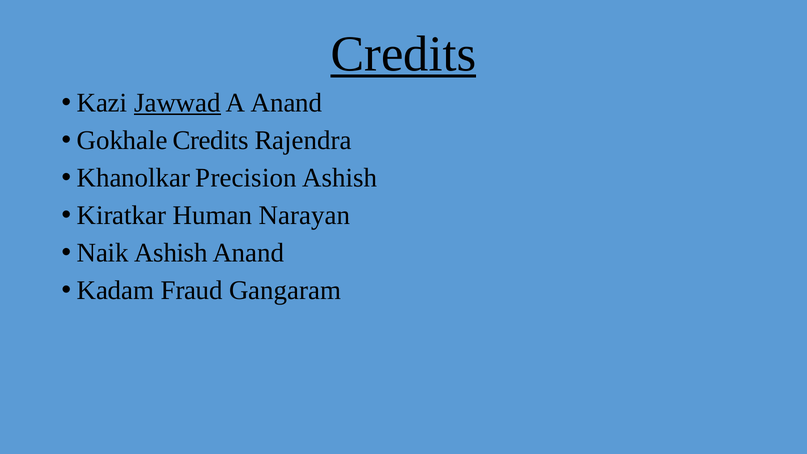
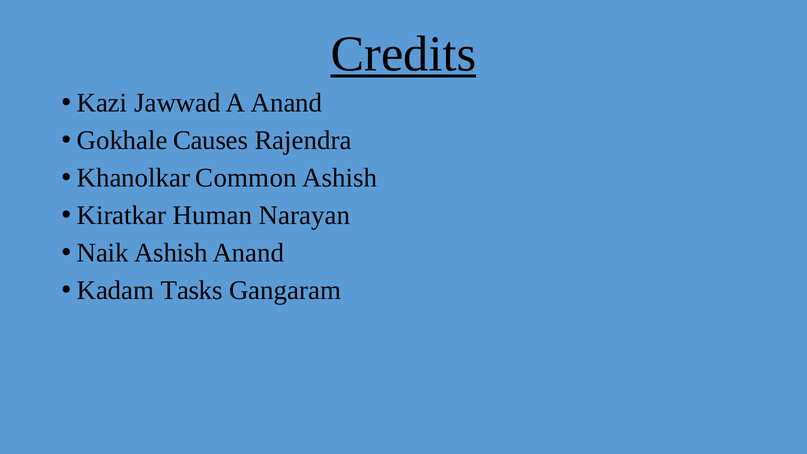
Jawwad underline: present -> none (177, 103)
Gokhale Credits: Credits -> Causes (210, 140)
Precision: Precision -> Common (246, 178)
Fraud: Fraud -> Tasks (192, 290)
